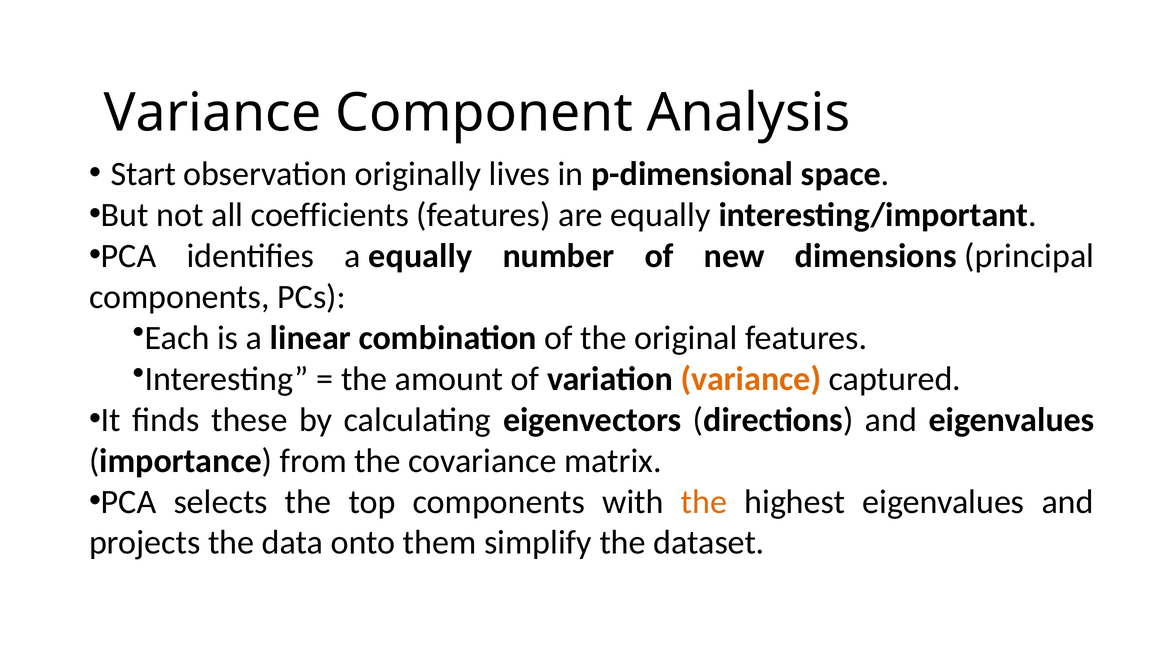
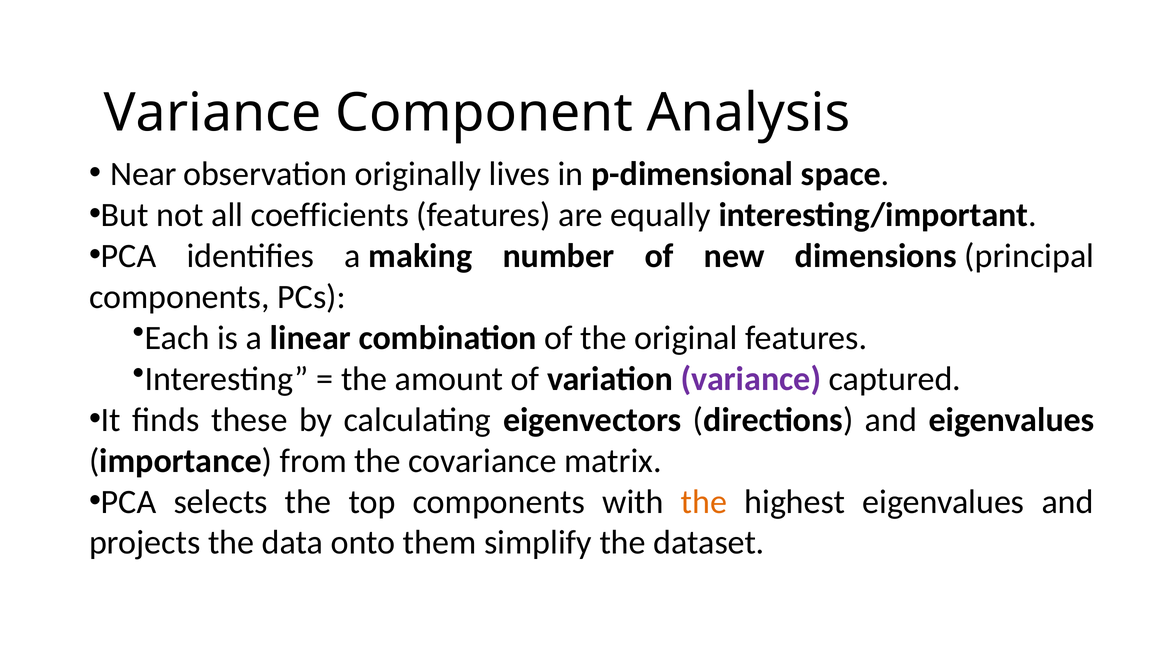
Start: Start -> Near (144, 174)
a equally: equally -> making (420, 256)
variance colour: orange -> purple (751, 379)
